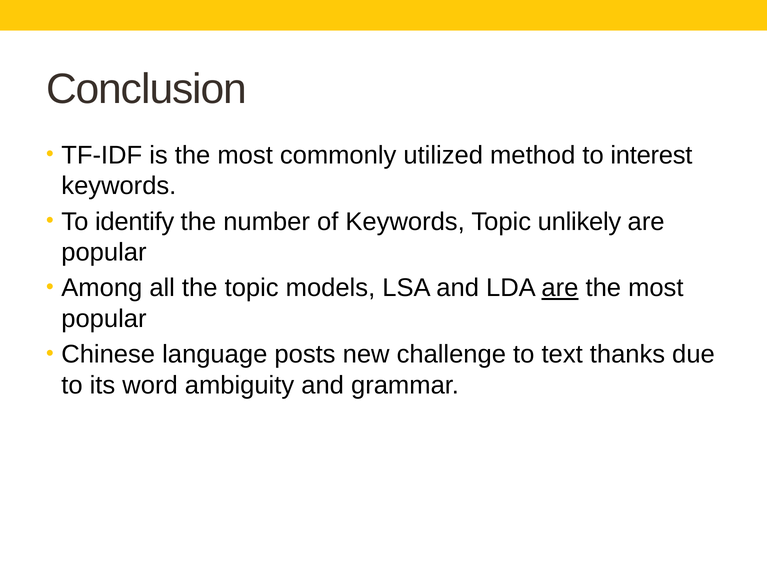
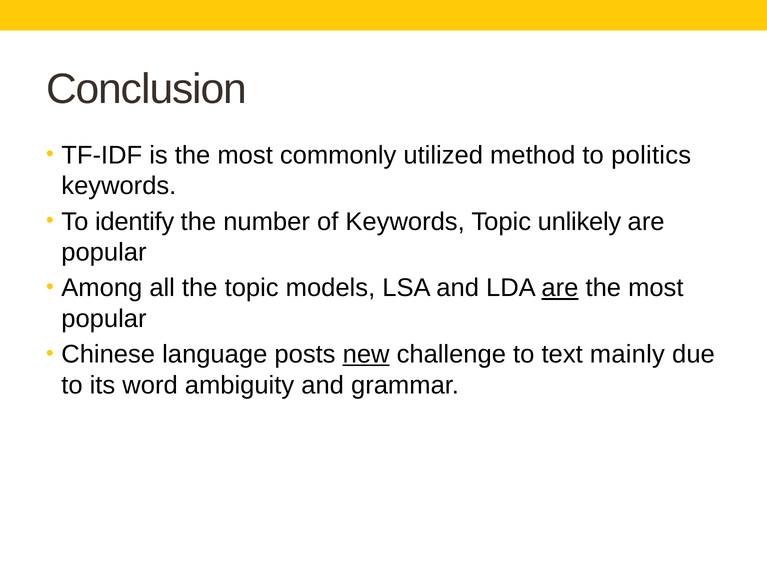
interest: interest -> politics (651, 155)
new underline: none -> present (366, 355)
thanks: thanks -> mainly (627, 355)
